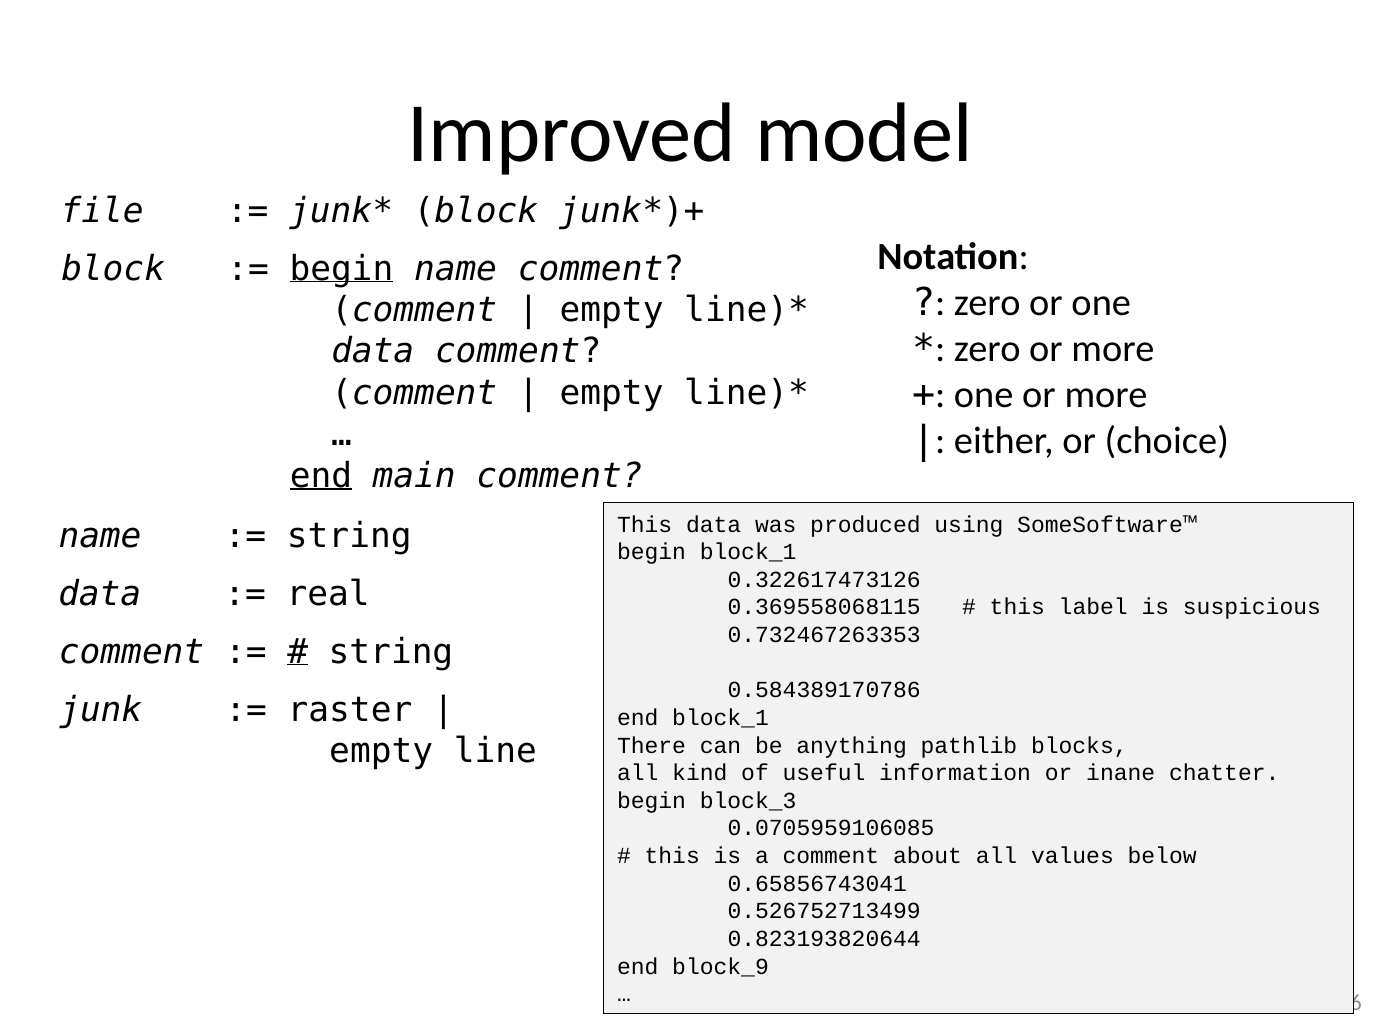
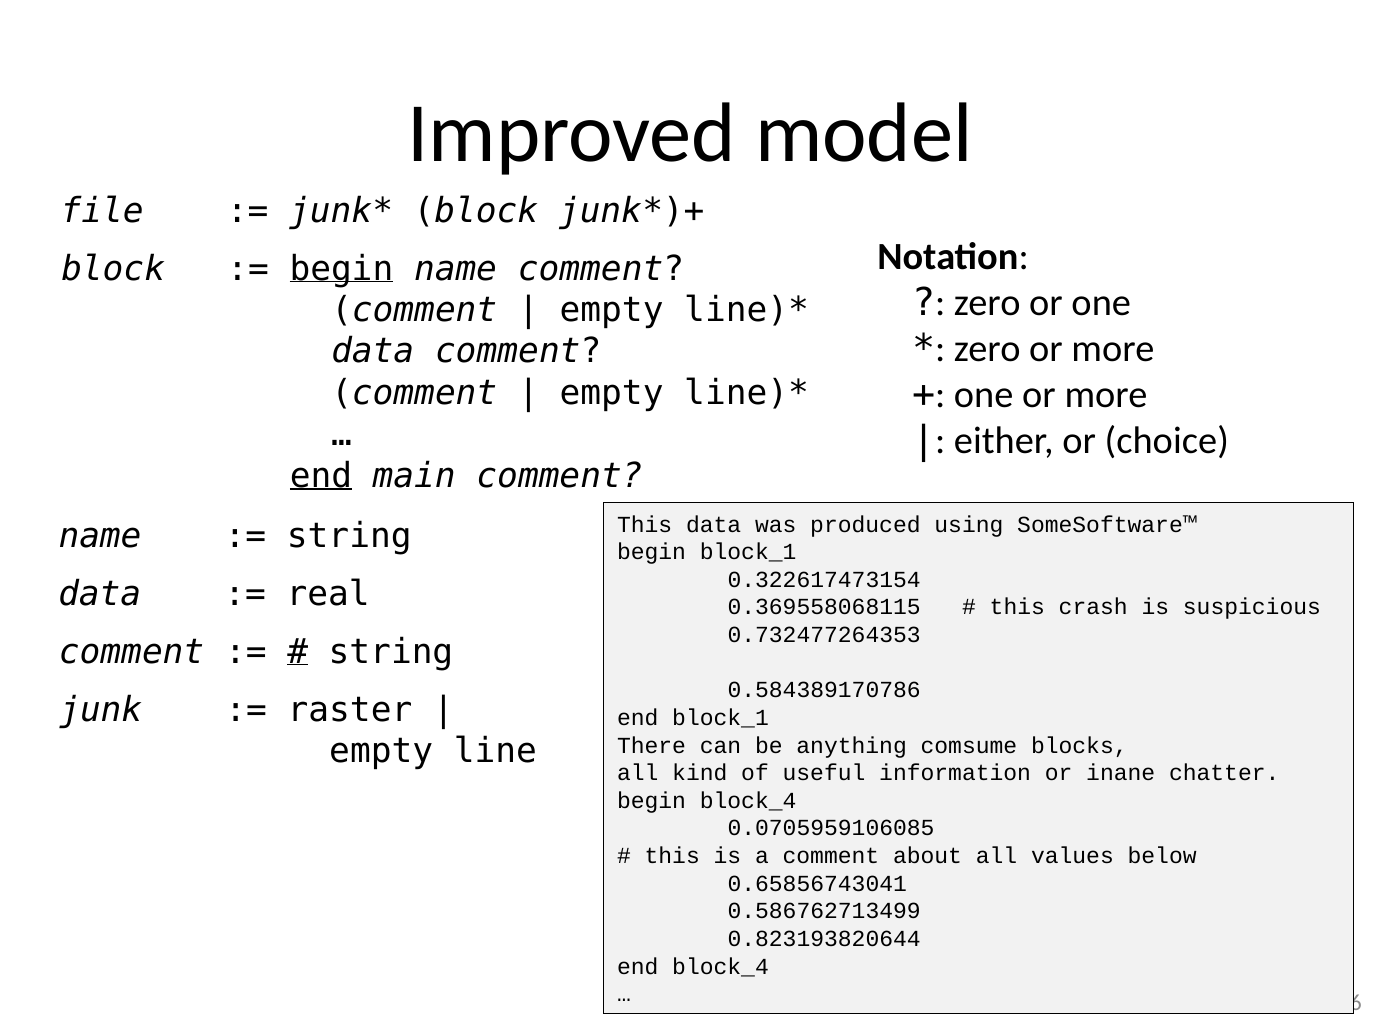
0.322617473126: 0.322617473126 -> 0.322617473154 (824, 580)
label: label -> crash (1093, 607)
0.732467263353: 0.732467263353 -> 0.732477264353 (824, 635)
pathlib: pathlib -> comsume (969, 745)
begin block_3: block_3 -> block_4 (748, 801)
0.526752713499: 0.526752713499 -> 0.586762713499 (824, 911)
end block_9: block_9 -> block_4 (721, 966)
